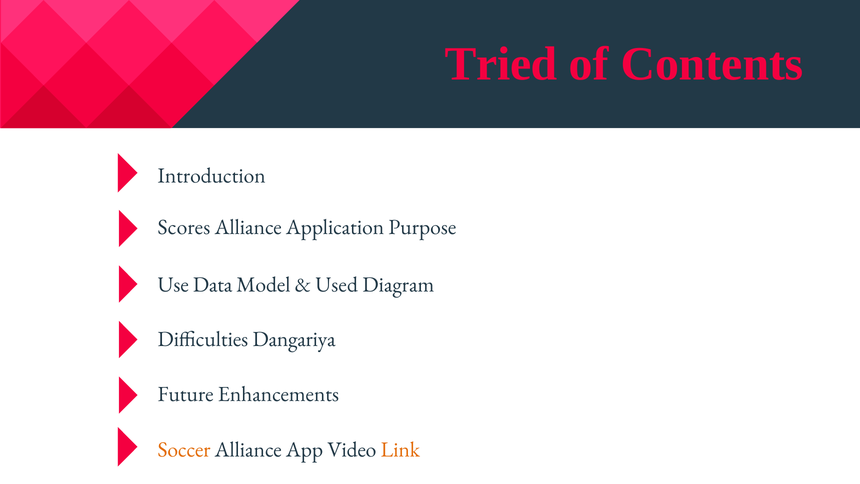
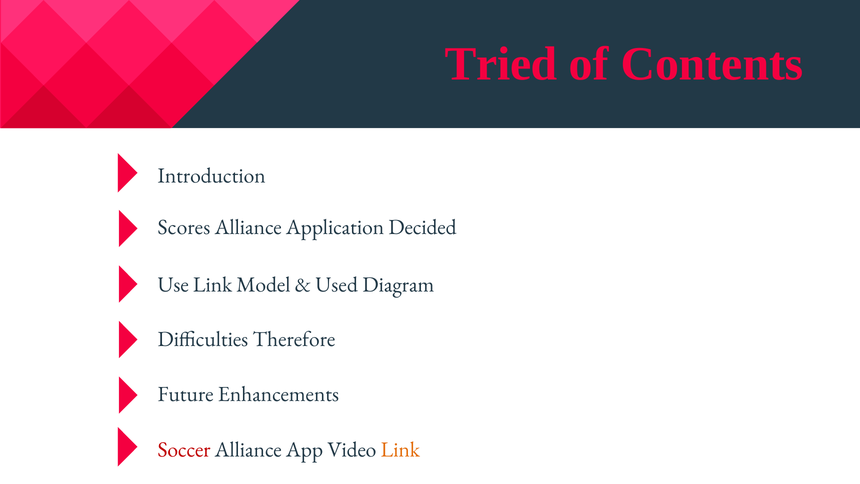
Purpose: Purpose -> Decided (422, 227)
Use Data: Data -> Link (213, 284)
Dangariya: Dangariya -> Therefore (294, 339)
Soccer colour: orange -> red (184, 450)
